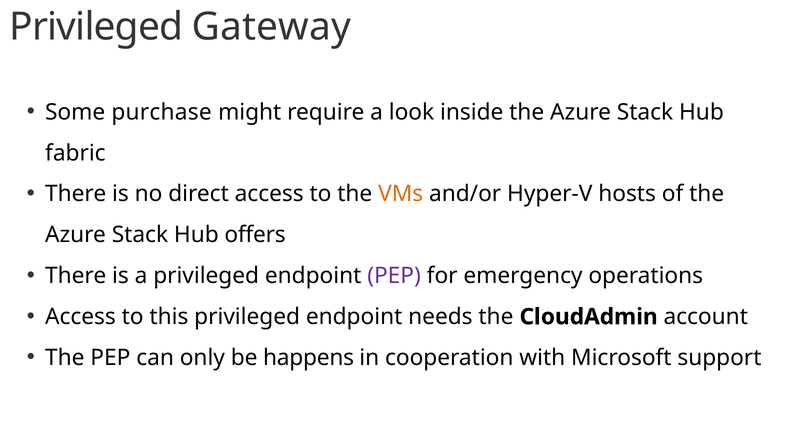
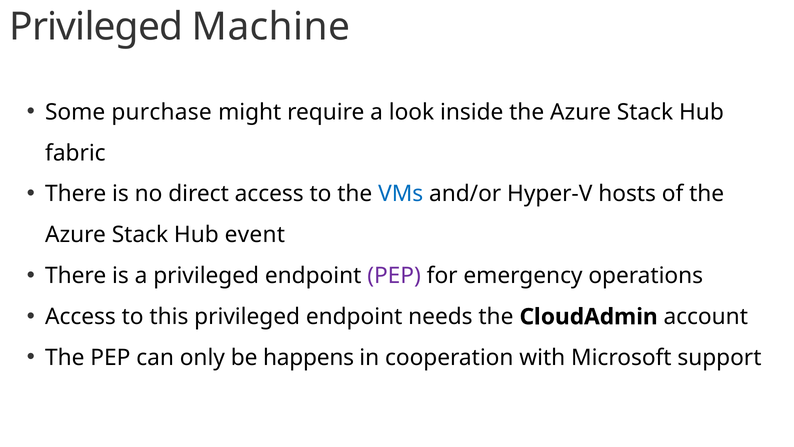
Gateway: Gateway -> Machine (271, 27)
VMs colour: orange -> blue (401, 194)
offers: offers -> event (255, 235)
